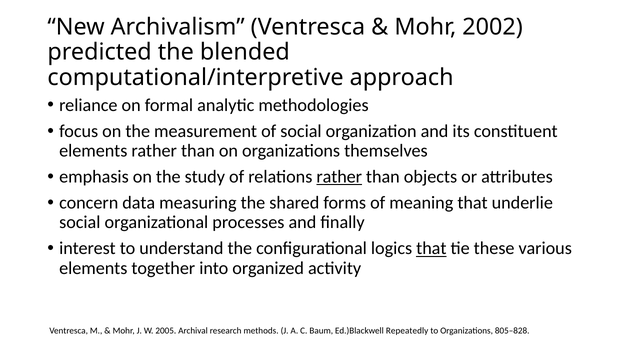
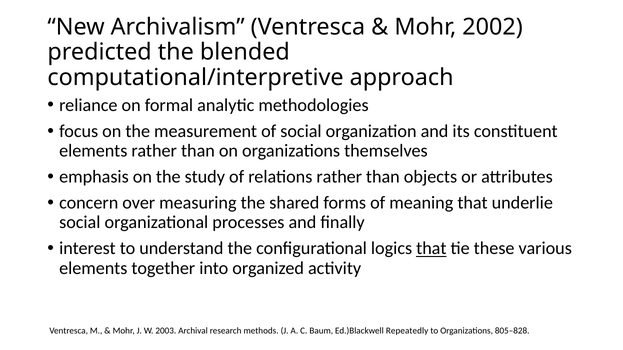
rather underline: present -> none (339, 177)
data: data -> over (139, 203)
2005: 2005 -> 2003 (166, 331)
